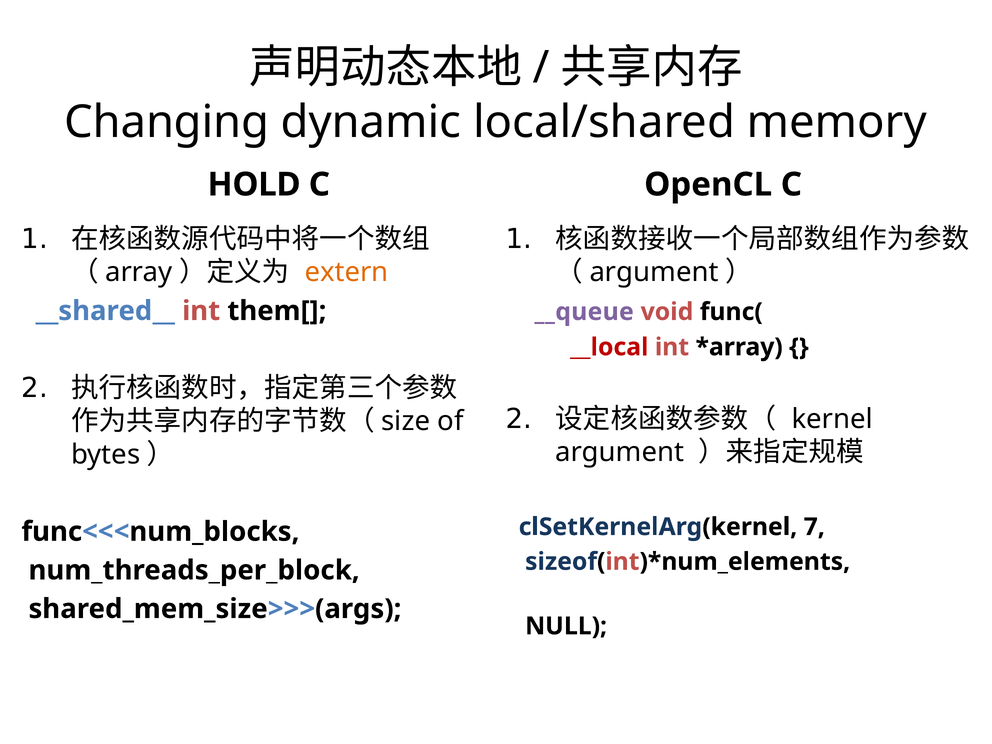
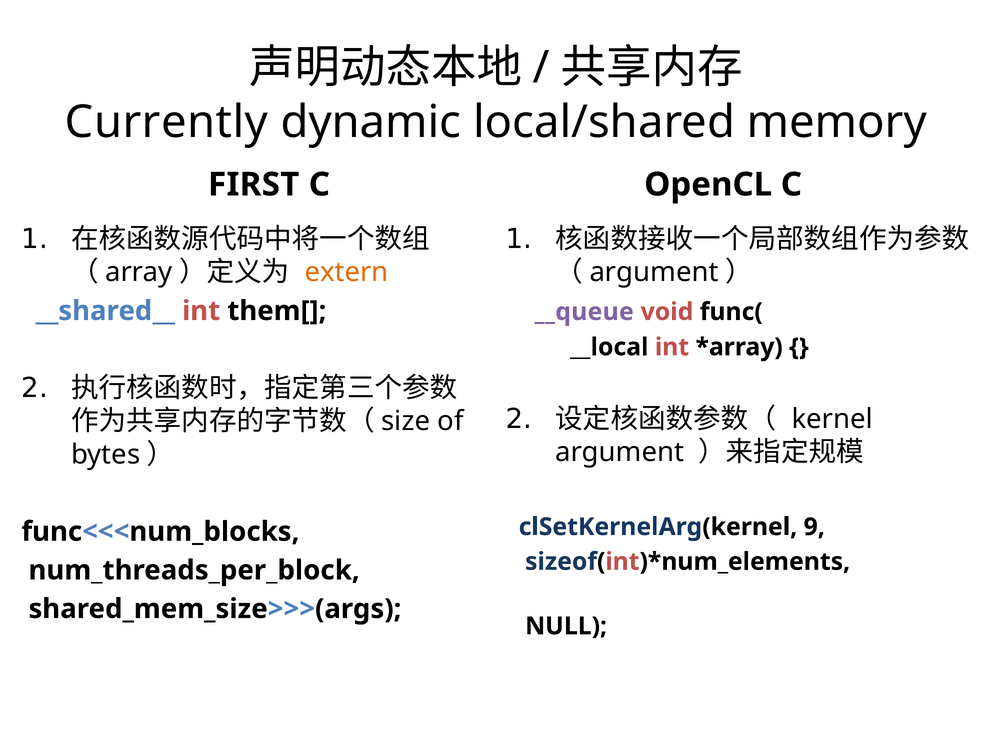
Changing: Changing -> Currently (166, 122)
HOLD: HOLD -> FIRST (254, 185)
__local colour: red -> black (609, 347)
7: 7 -> 9 (814, 527)
